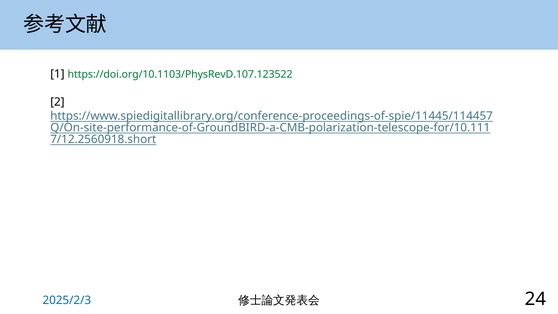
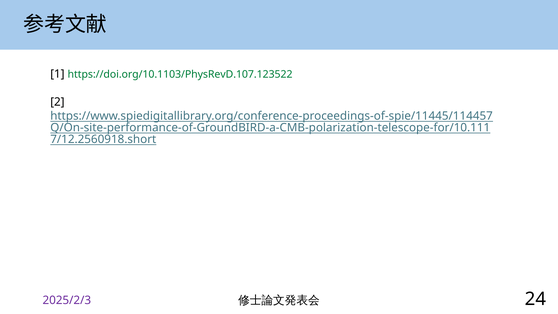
2025/2/3 colour: blue -> purple (67, 300)
